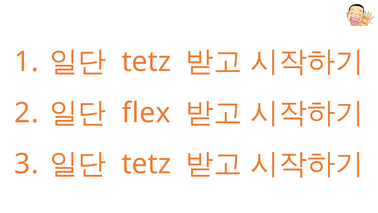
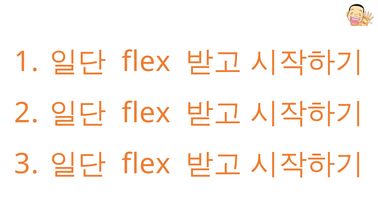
tetz: tetz -> flex (146, 62)
tetz: tetz -> flex (146, 164)
